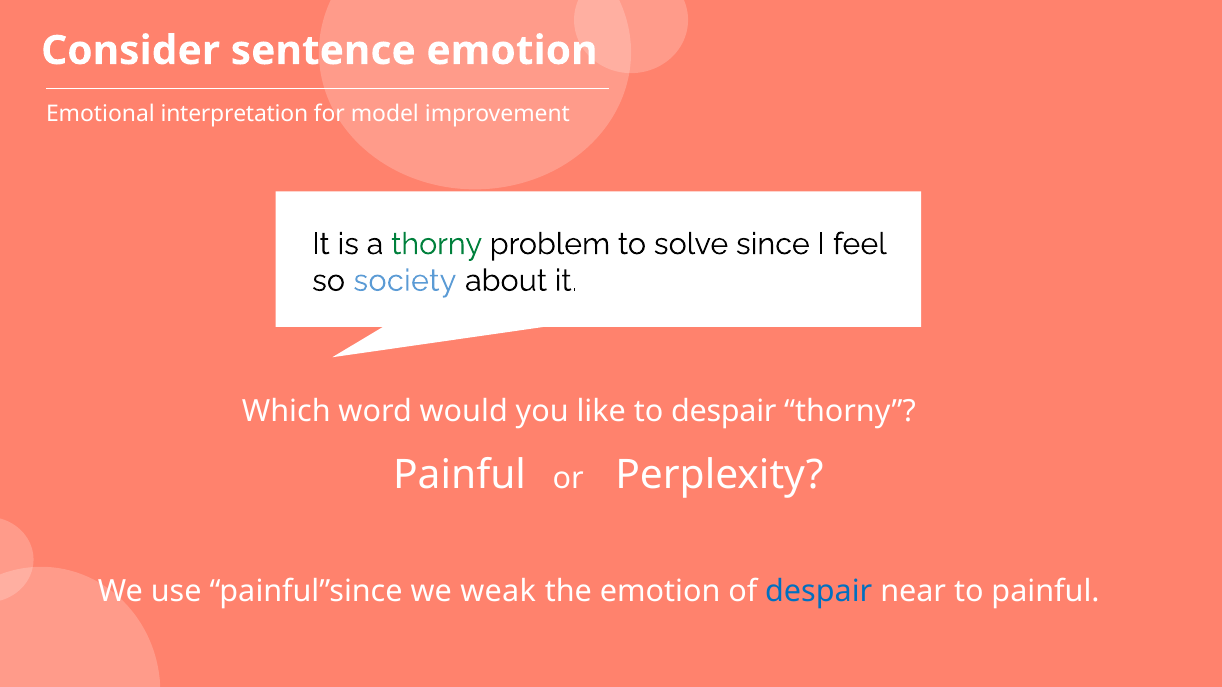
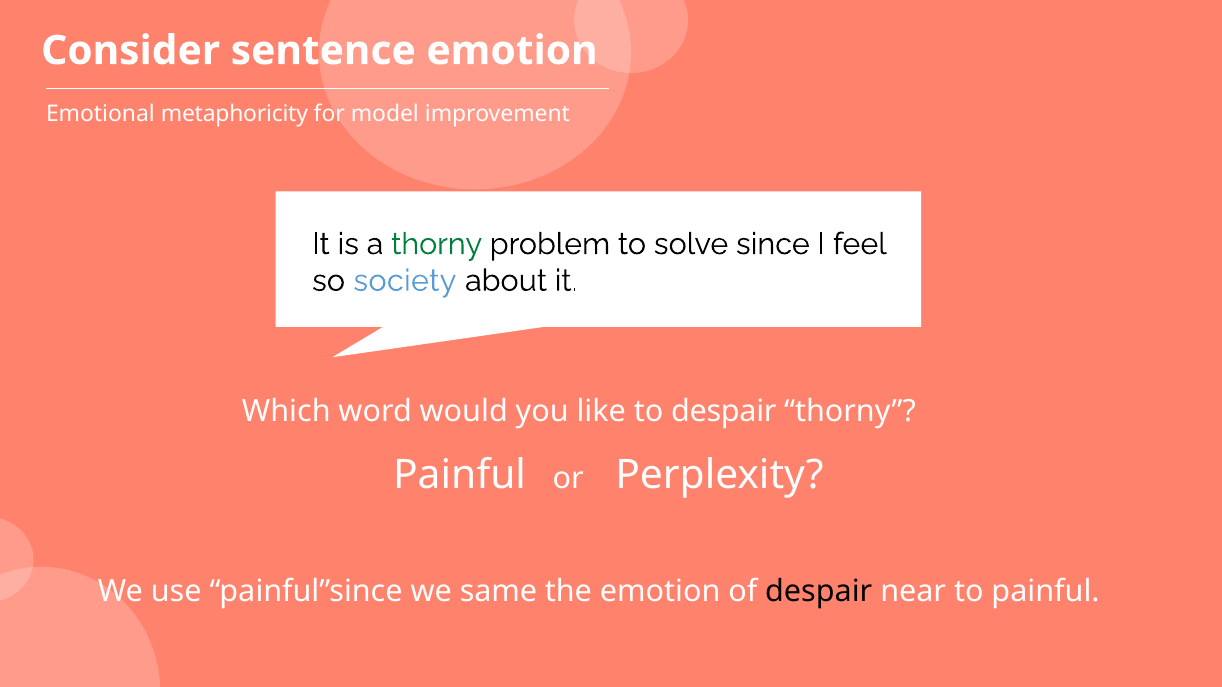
interpretation: interpretation -> metaphoricity (234, 114)
weak: weak -> same (498, 592)
despair colour: blue -> black (819, 592)
